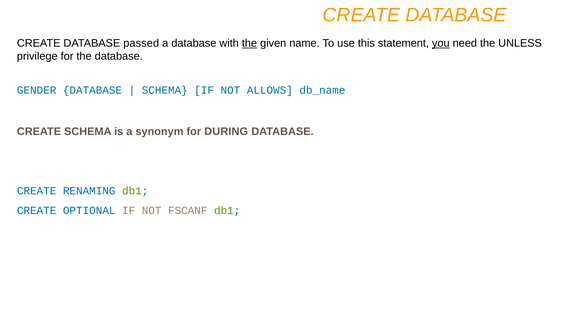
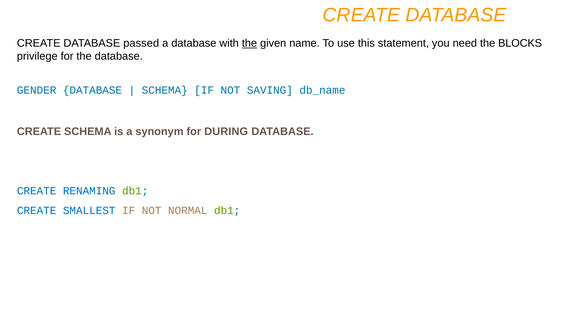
you underline: present -> none (441, 43)
UNLESS: UNLESS -> BLOCKS (520, 43)
ALLOWS: ALLOWS -> SAVING (270, 90)
OPTIONAL: OPTIONAL -> SMALLEST (89, 210)
FSCANF: FSCANF -> NORMAL (188, 210)
